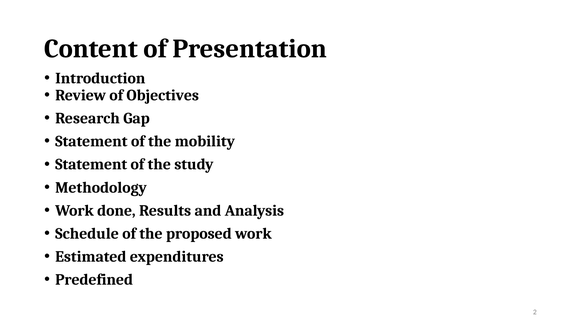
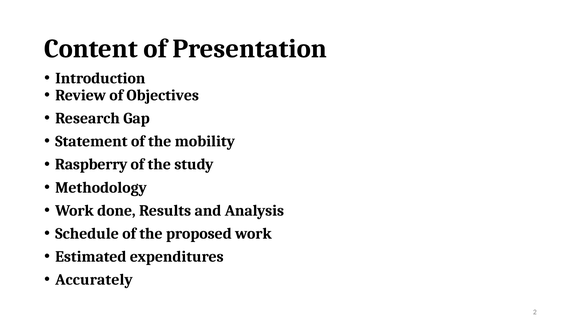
Statement: Statement -> Raspberry (91, 164)
Predefined: Predefined -> Accurately (94, 280)
